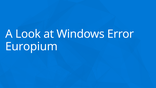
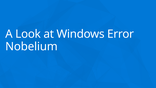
Europium: Europium -> Nobelium (31, 46)
